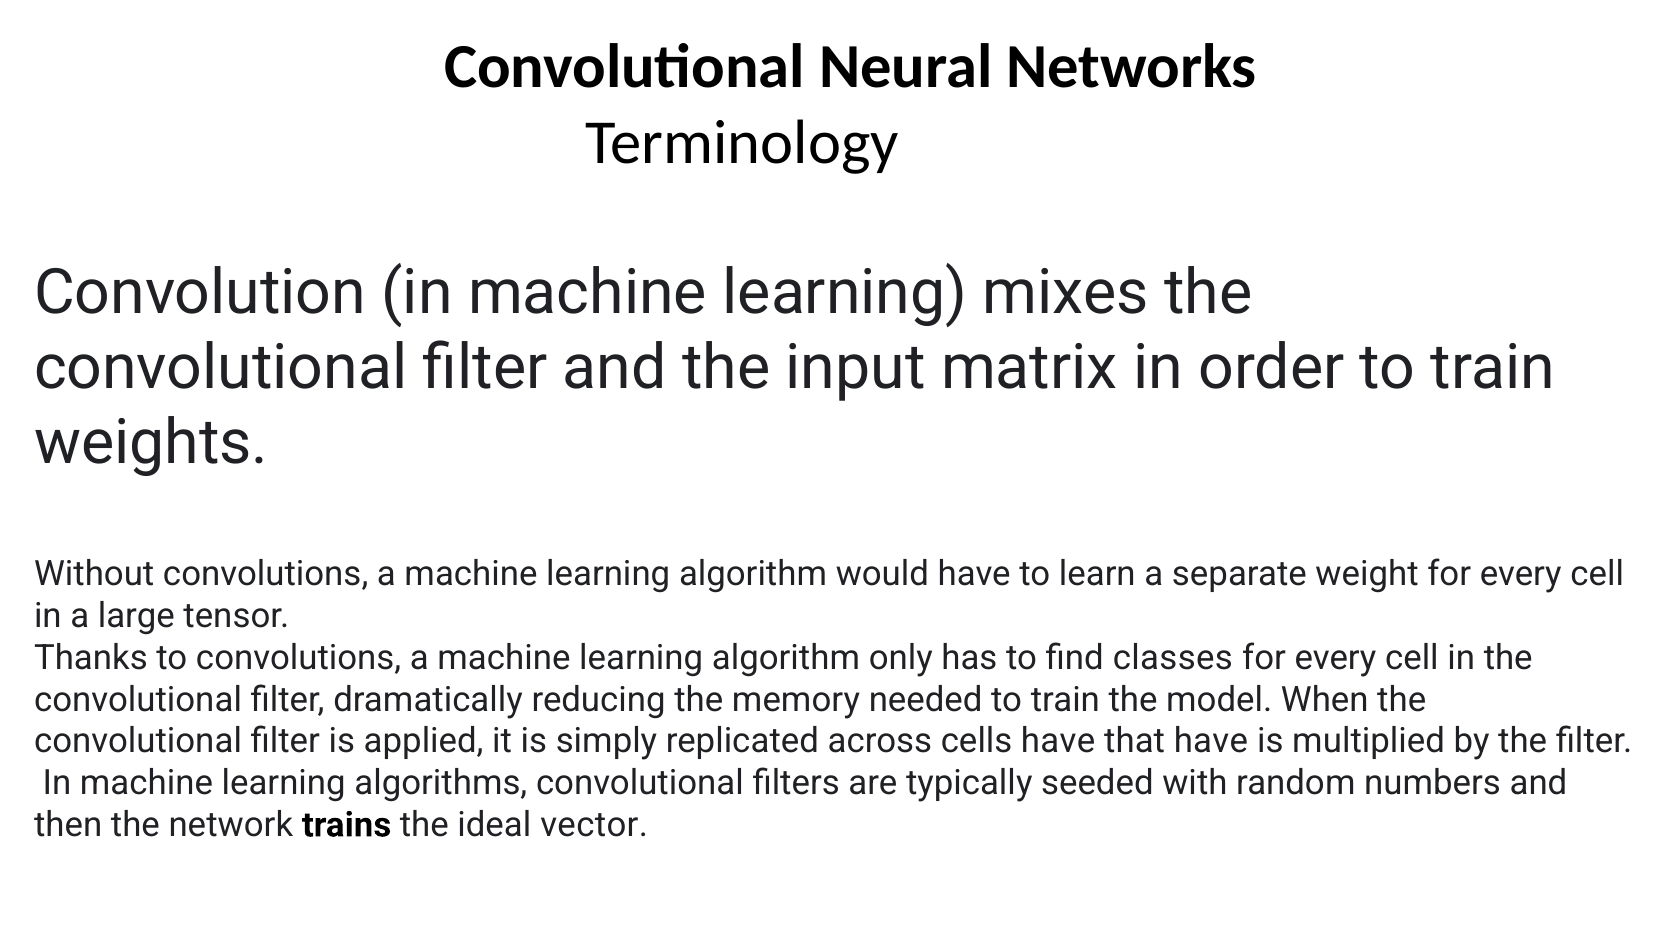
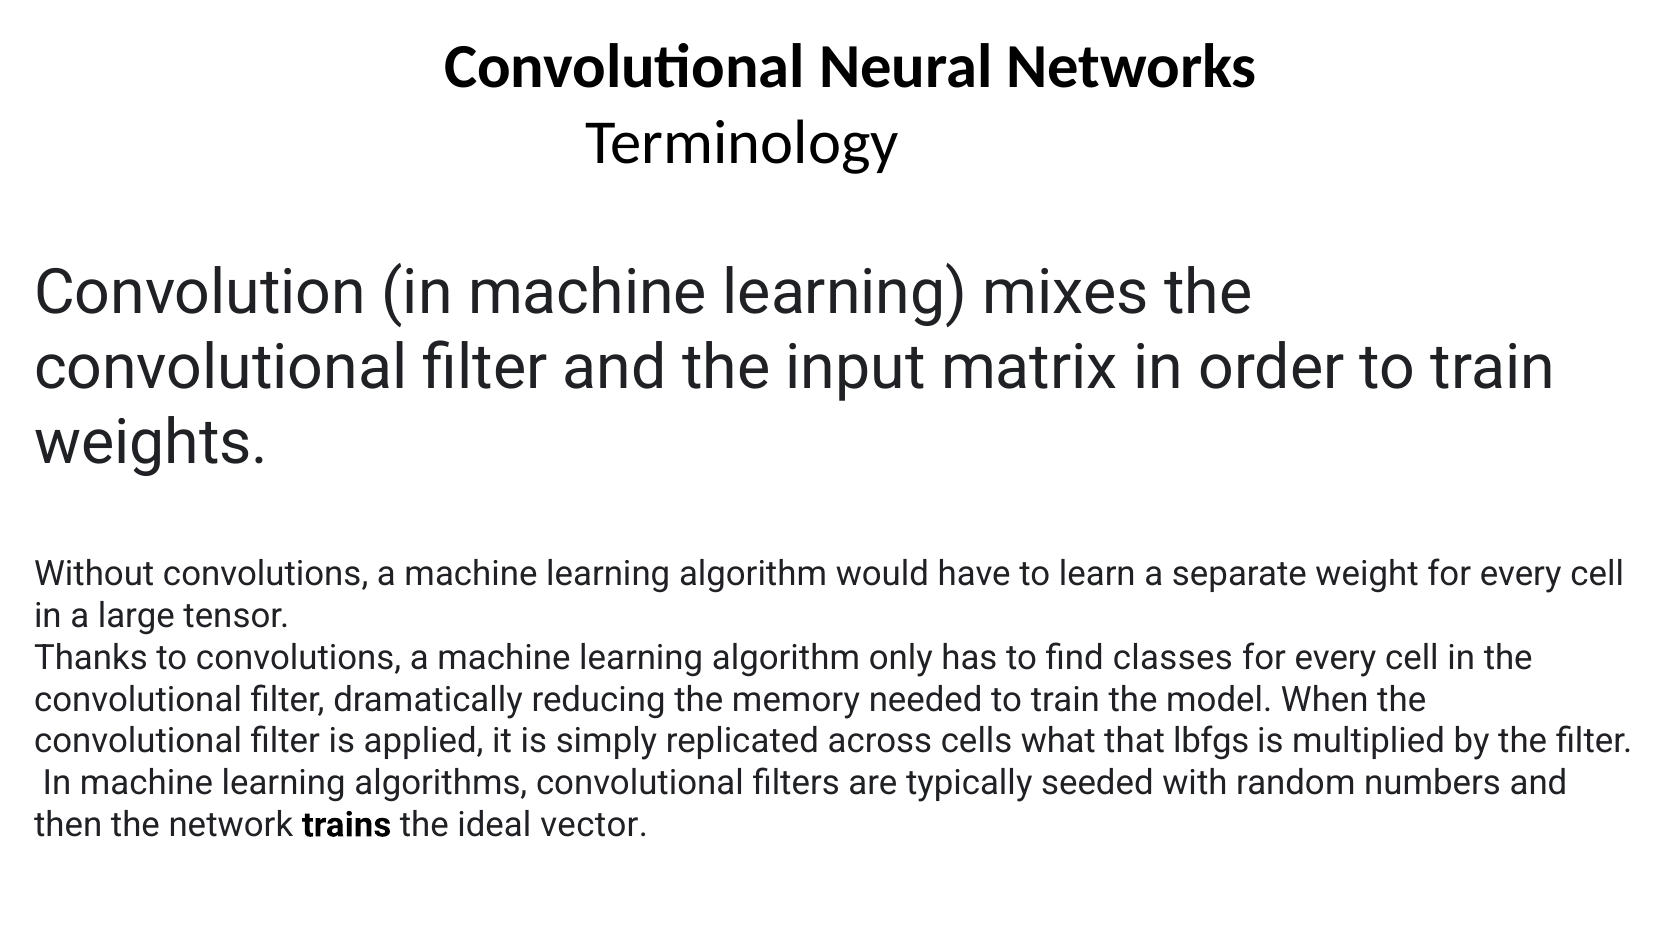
cells have: have -> what (1058, 741)
that have: have -> lbfgs (1211, 741)
